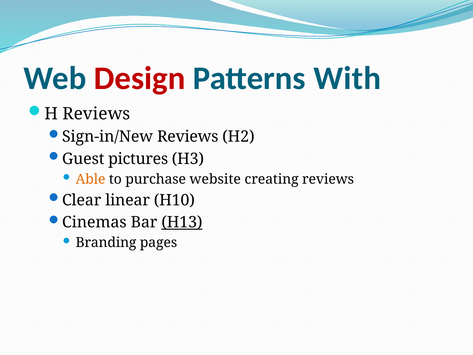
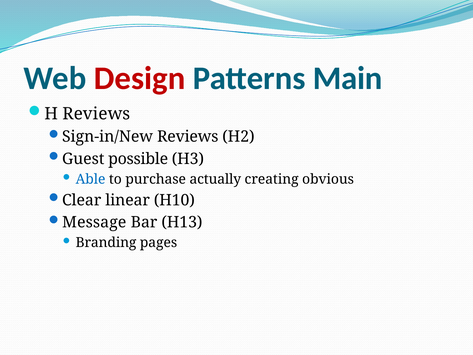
With: With -> Main (348, 78)
pictures: pictures -> possible (138, 159)
Able colour: orange -> blue (91, 179)
website: website -> actually (215, 179)
creating reviews: reviews -> obvious (328, 179)
Cinemas: Cinemas -> Message (94, 222)
H13 underline: present -> none (182, 222)
